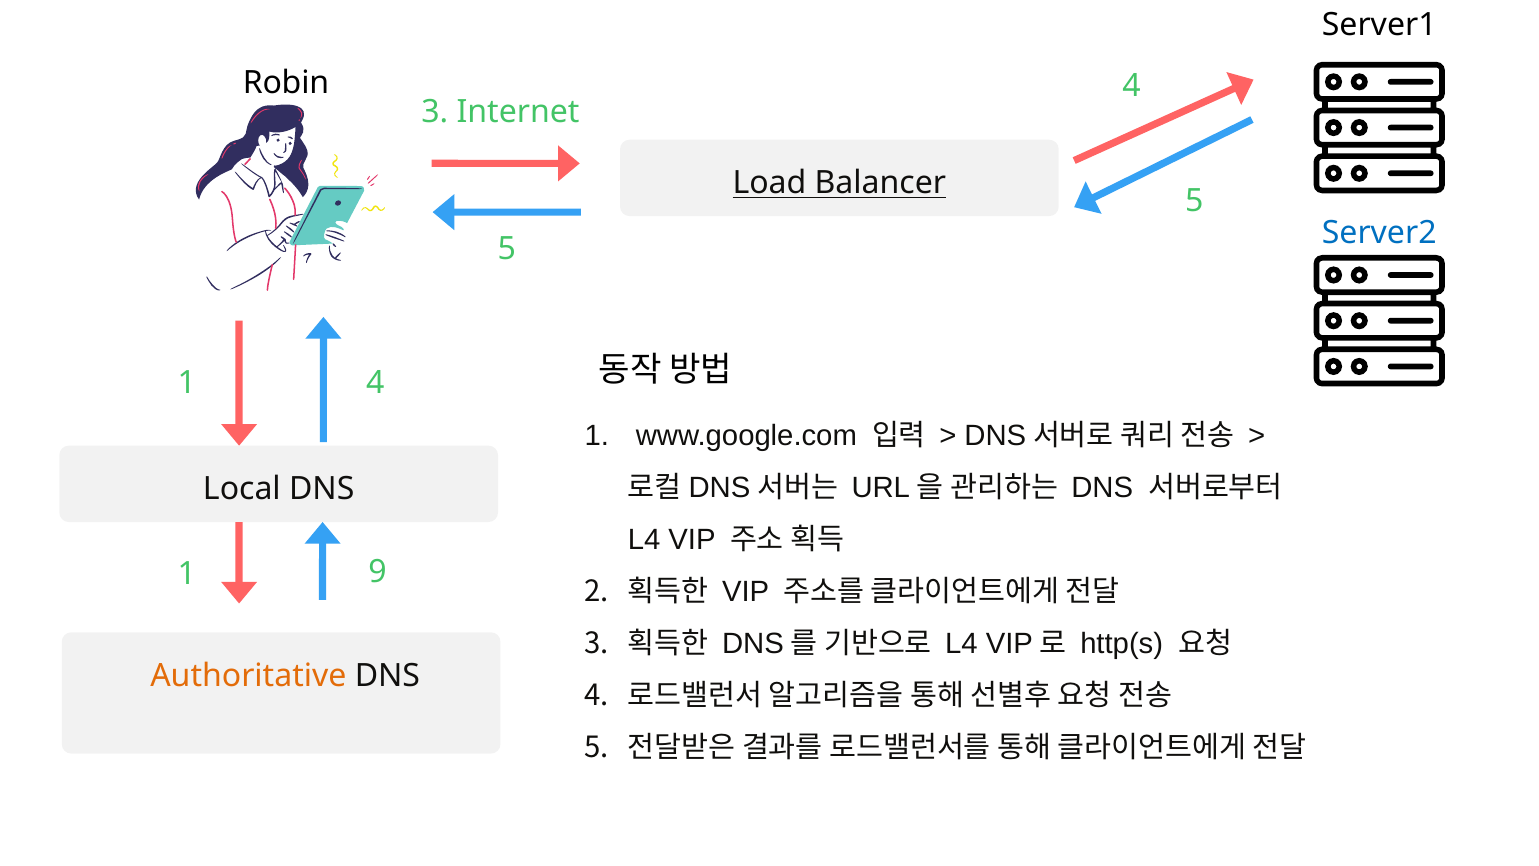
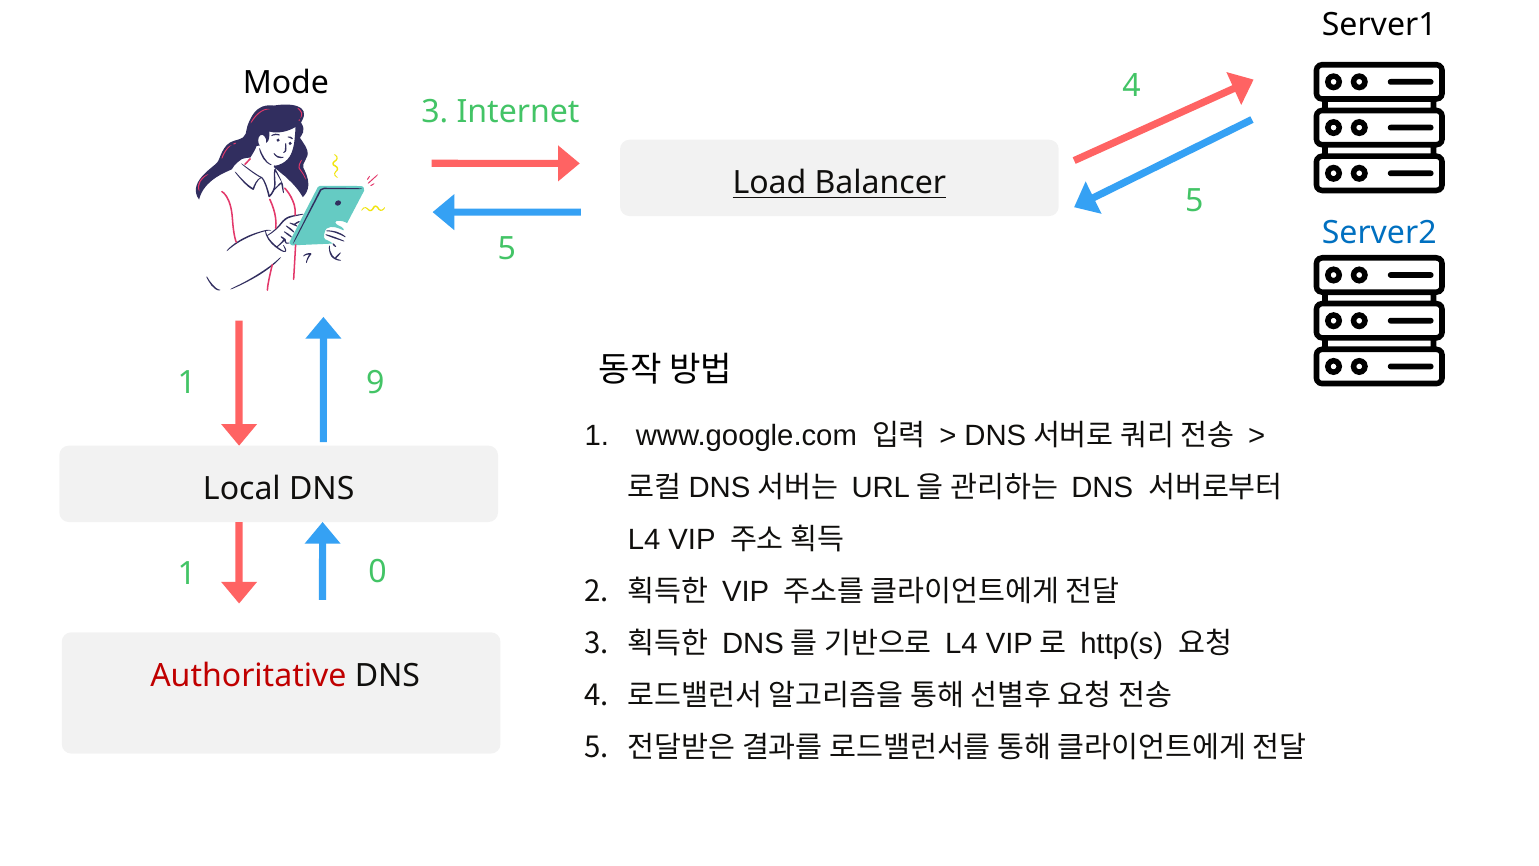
Robin: Robin -> Mode (286, 83)
1 4: 4 -> 9 (375, 382)
9: 9 -> 0 (377, 571)
Authoritative colour: orange -> red (248, 675)
